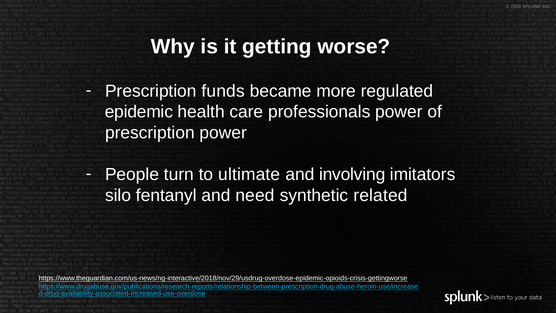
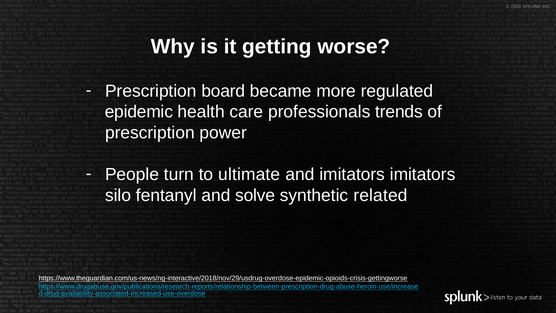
funds: funds -> board (223, 91)
professionals power: power -> trends (399, 112)
and involving: involving -> imitators (352, 174)
need: need -> solve (255, 195)
